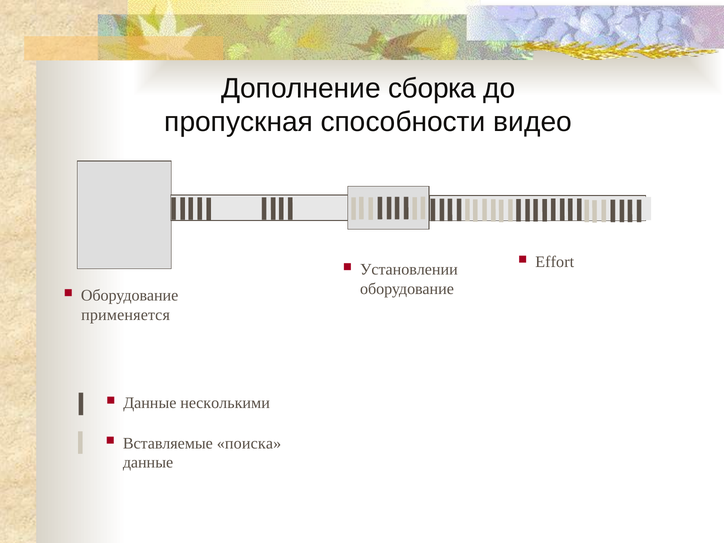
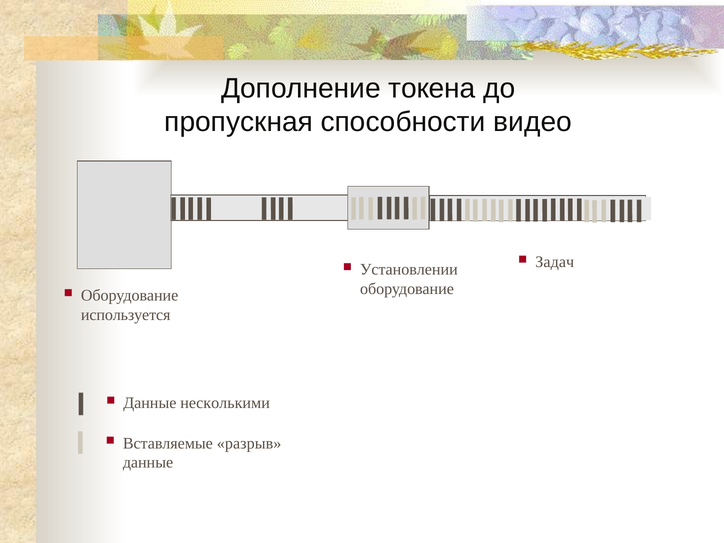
сборка: сборка -> токена (432, 88)
Effort: Effort -> Задач (555, 262)
применяется: применяется -> используется (126, 315)
поиска: поиска -> разрыв (249, 443)
